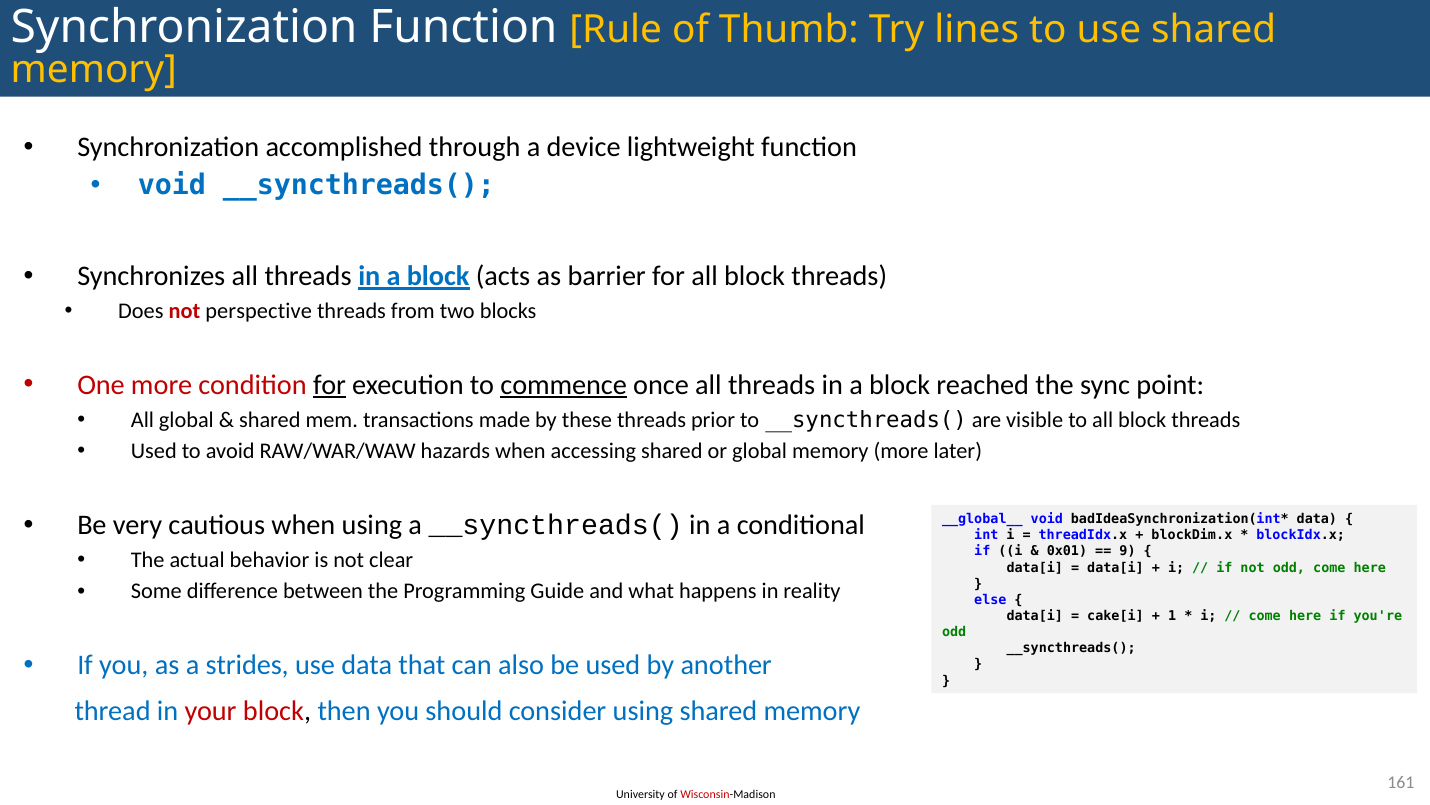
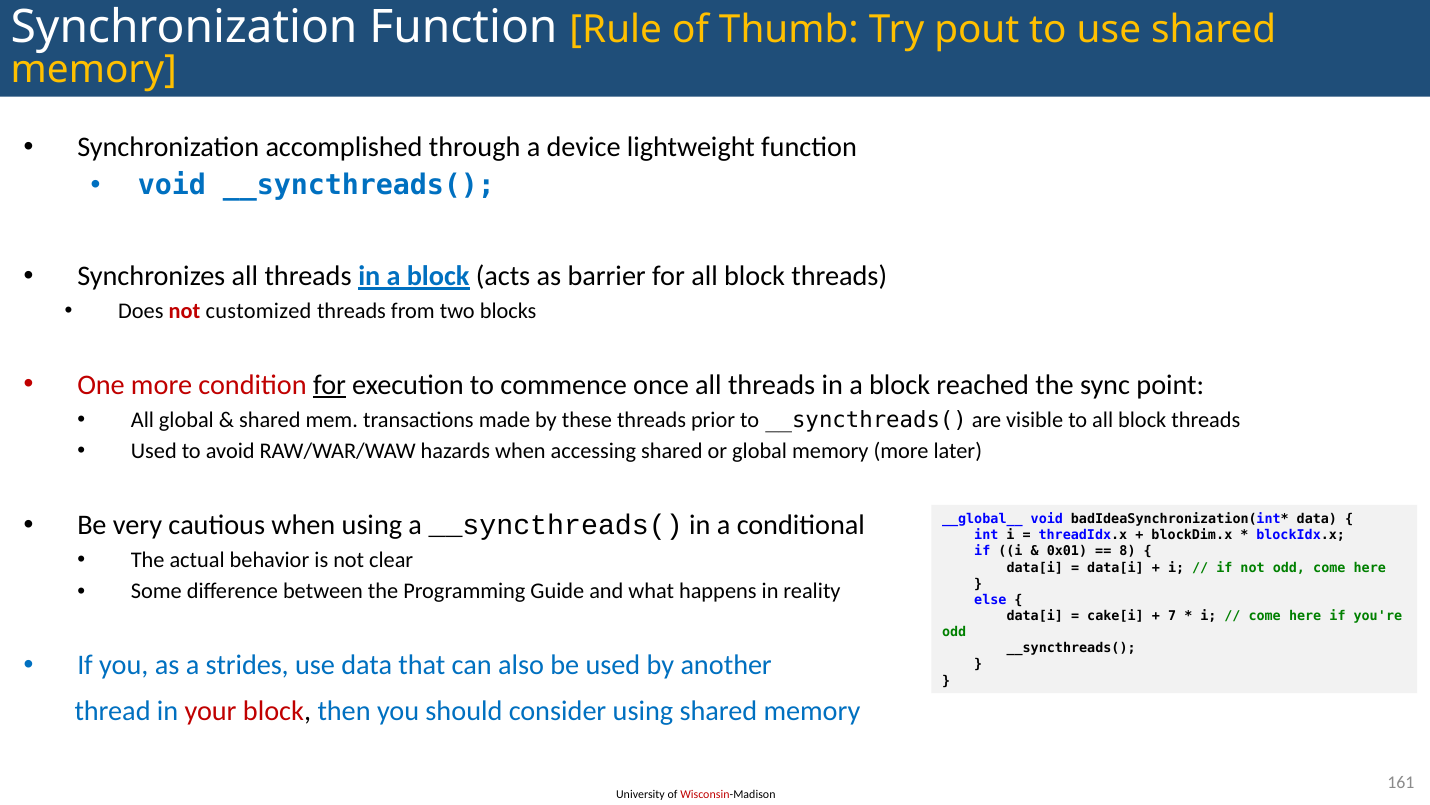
lines: lines -> pout (977, 30)
perspective: perspective -> customized (259, 311)
commence underline: present -> none (564, 385)
9: 9 -> 8 (1128, 551)
1: 1 -> 7 (1172, 616)
